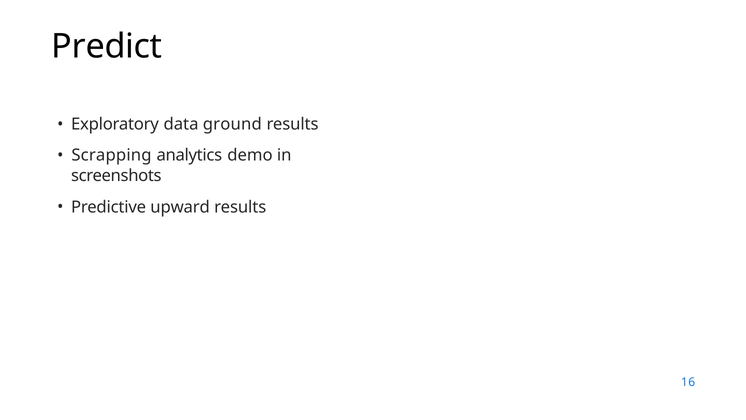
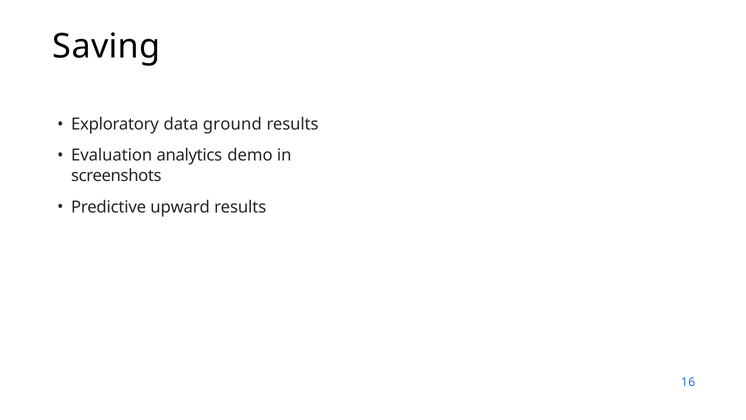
Predict: Predict -> Saving (106, 46)
Scrapping: Scrapping -> Evaluation (112, 155)
